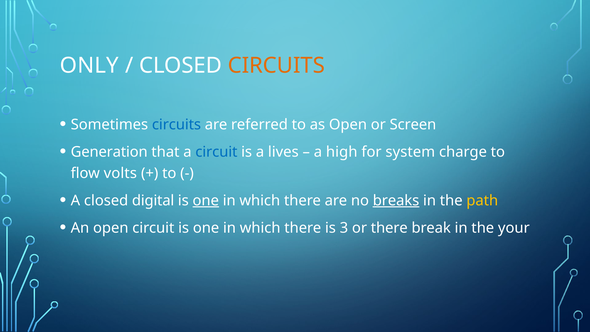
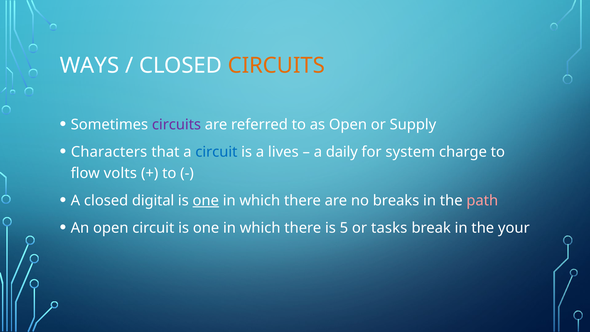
ONLY: ONLY -> WAYS (89, 66)
circuits colour: blue -> purple (176, 124)
Screen: Screen -> Supply (413, 124)
Generation: Generation -> Characters (109, 152)
high: high -> daily (342, 152)
breaks underline: present -> none (396, 201)
path colour: yellow -> pink (482, 201)
3: 3 -> 5 (344, 228)
or there: there -> tasks (389, 228)
